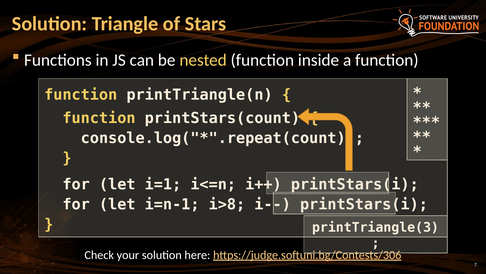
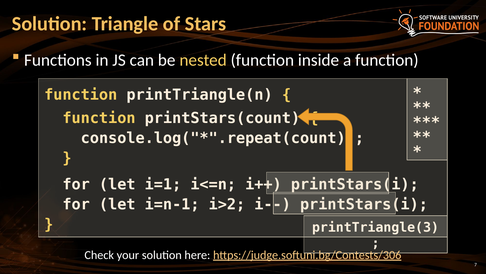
i>8: i>8 -> i>2 (227, 204)
